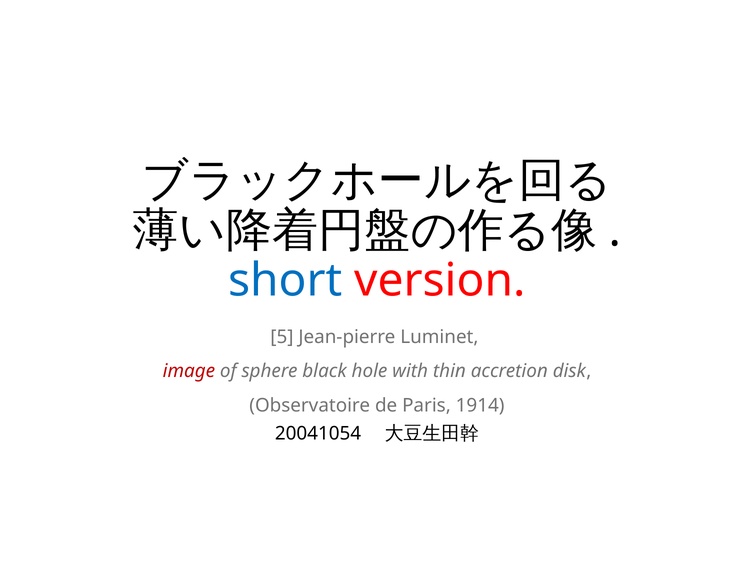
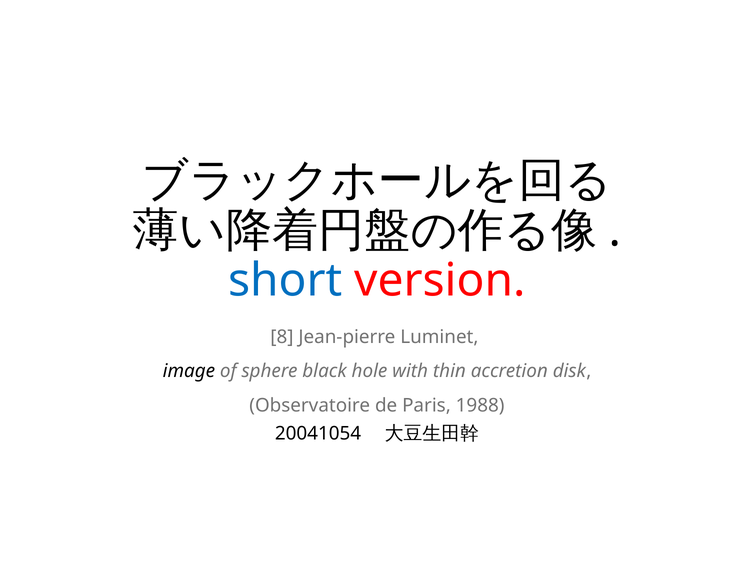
5: 5 -> 8 (282, 337)
image colour: red -> black (189, 371)
1914: 1914 -> 1988 (480, 405)
